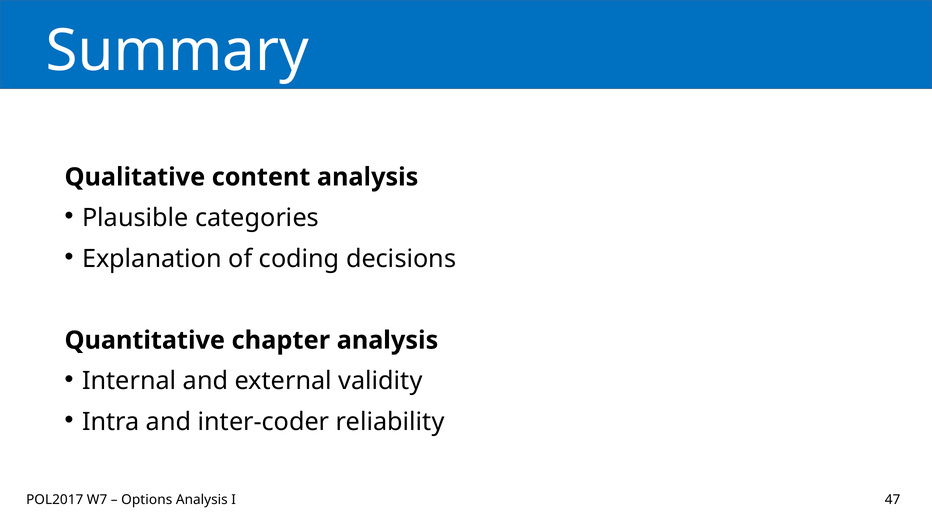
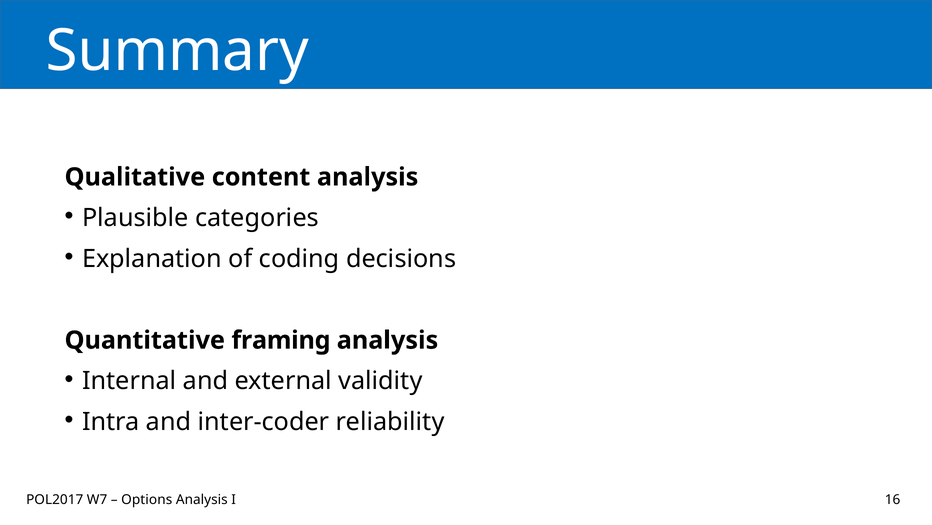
chapter: chapter -> framing (281, 340)
47: 47 -> 16 (893, 499)
